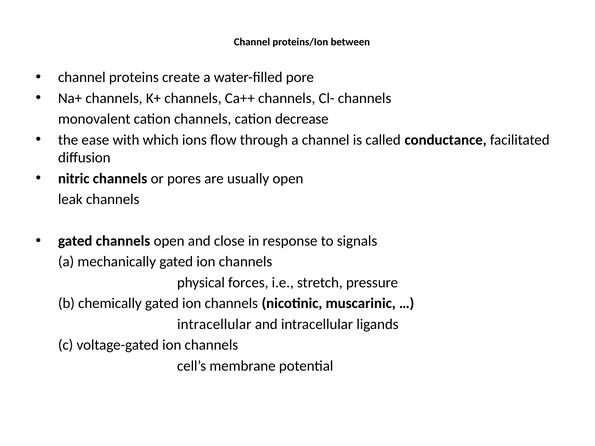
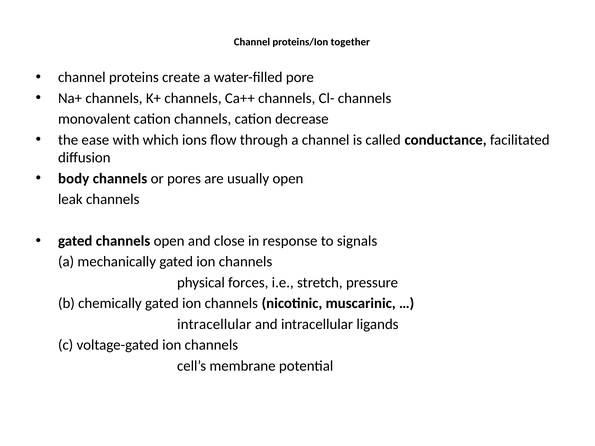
between: between -> together (350, 42)
nitric: nitric -> body (74, 179)
